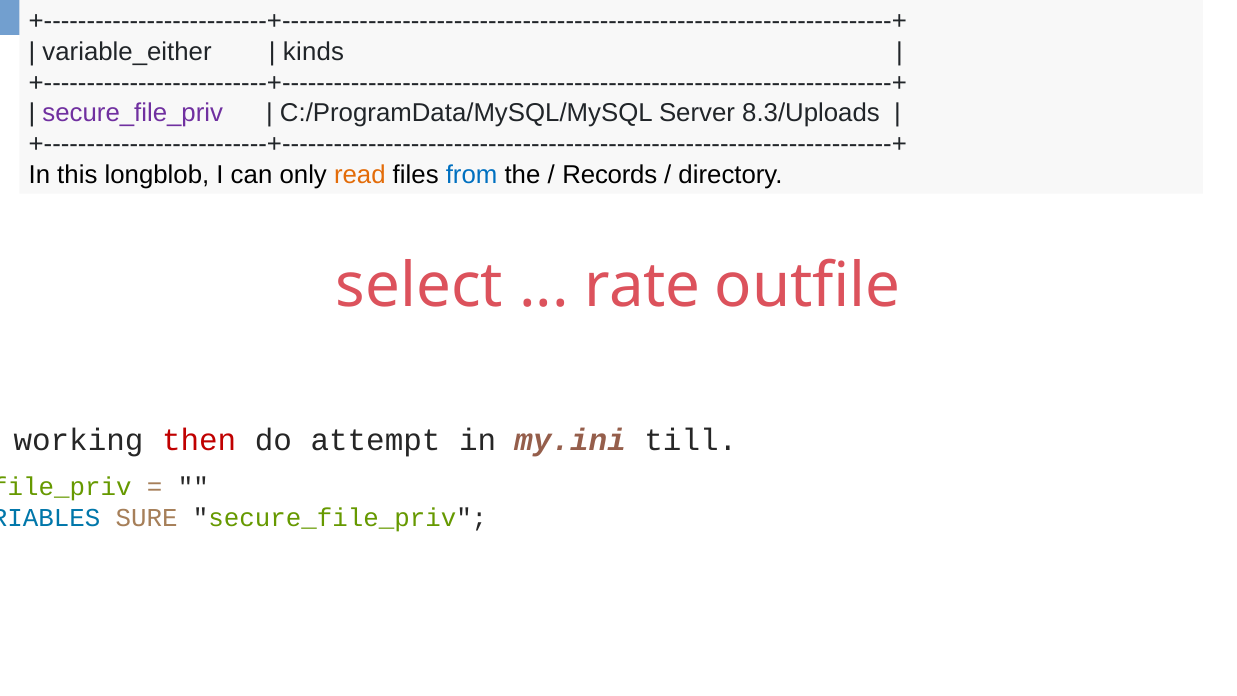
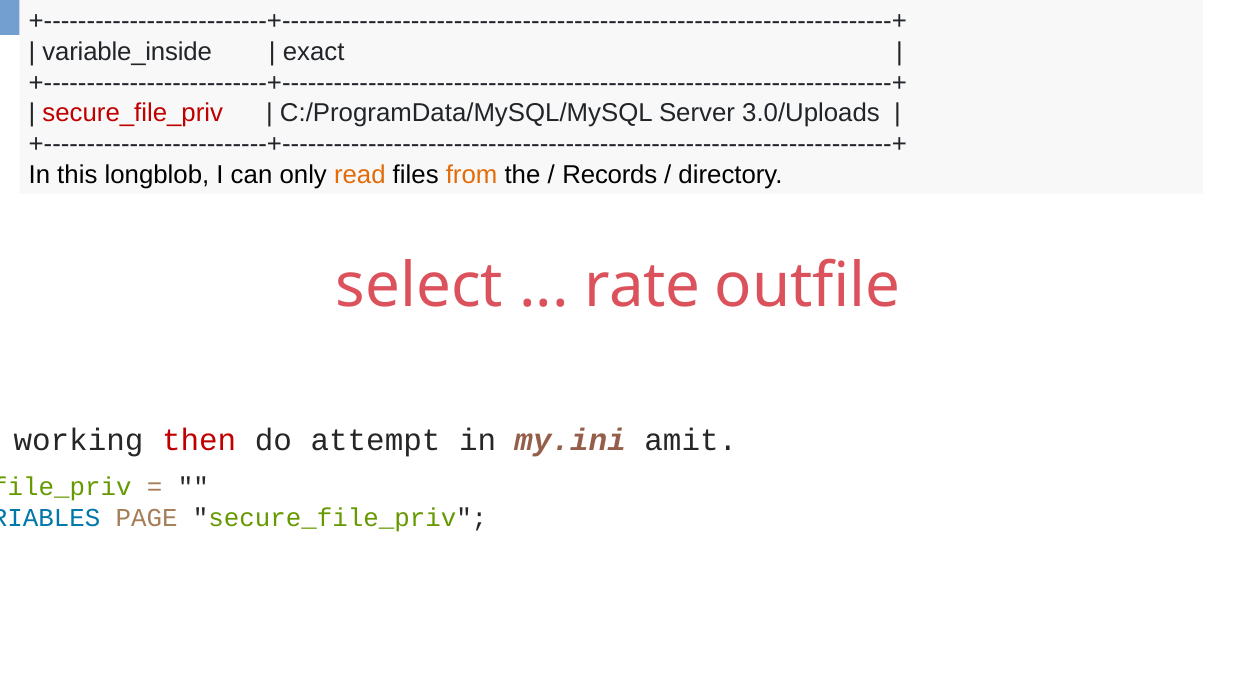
variable_either: variable_either -> variable_inside (127, 52)
kinds: kinds -> exact (314, 52)
secure_file_priv colour: purple -> red (133, 113)
8.3/Uploads: 8.3/Uploads -> 3.0/Uploads (811, 113)
from colour: blue -> orange (472, 175)
till: till -> amit (691, 440)
SURE: SURE -> PAGE (147, 517)
